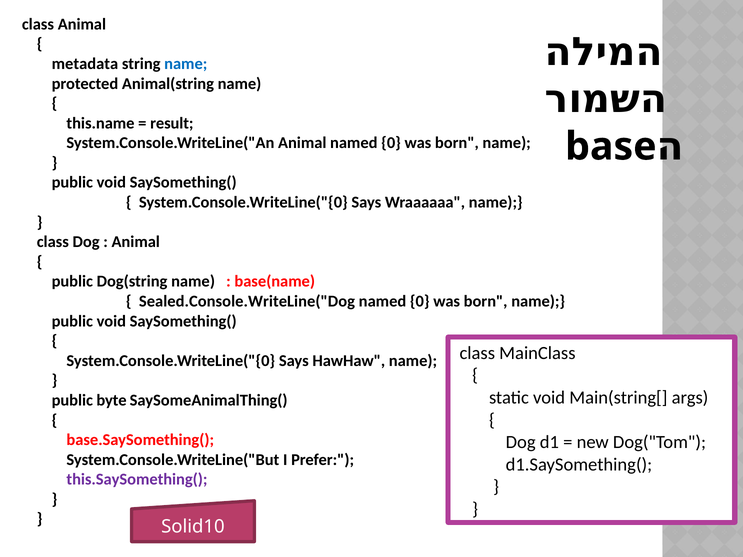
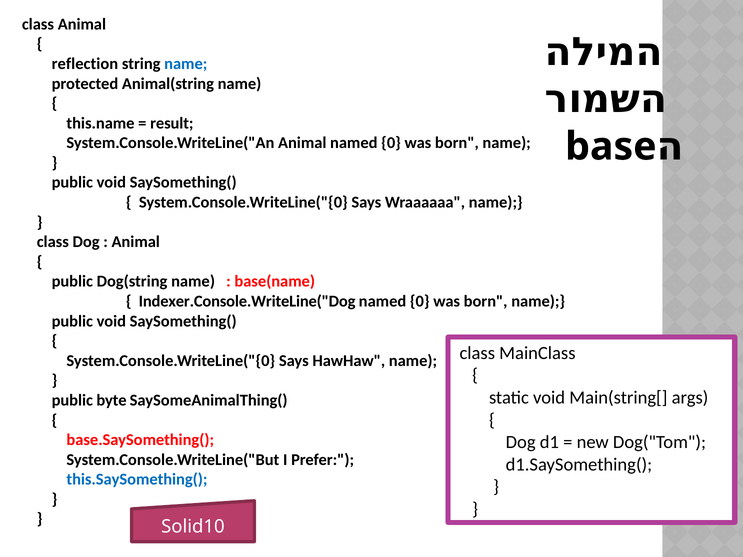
metadata: metadata -> reflection (85, 64)
Sealed.Console.WriteLine("Dog: Sealed.Console.WriteLine("Dog -> Indexer.Console.WriteLine("Dog (247, 301)
this.SaySomething( colour: purple -> blue (137, 480)
